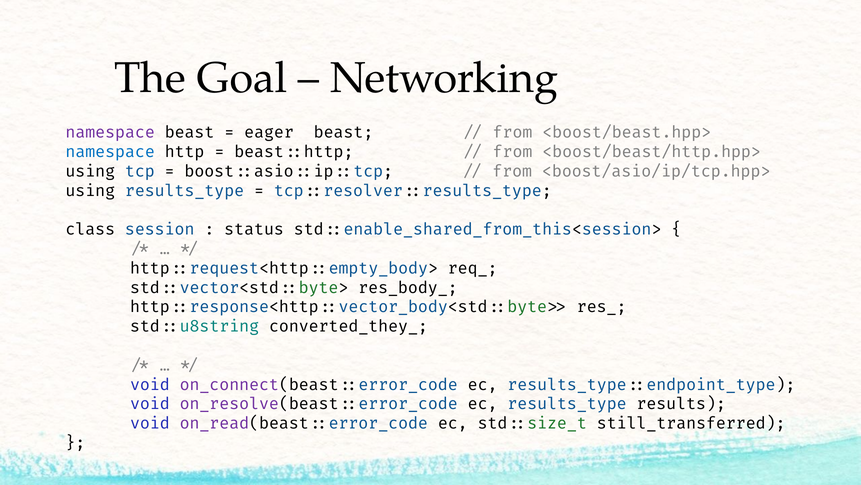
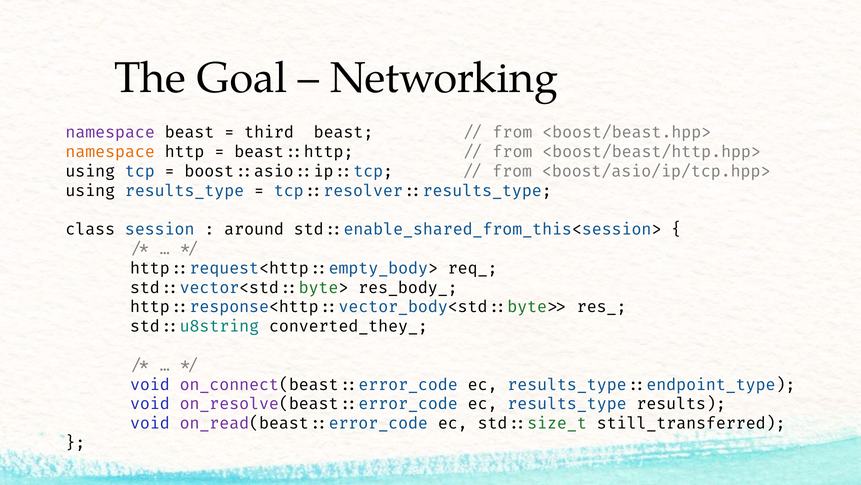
eager::beast: eager::beast -> third::beast (309, 132)
namespace colour: blue -> orange (110, 152)
status: status -> around (254, 229)
